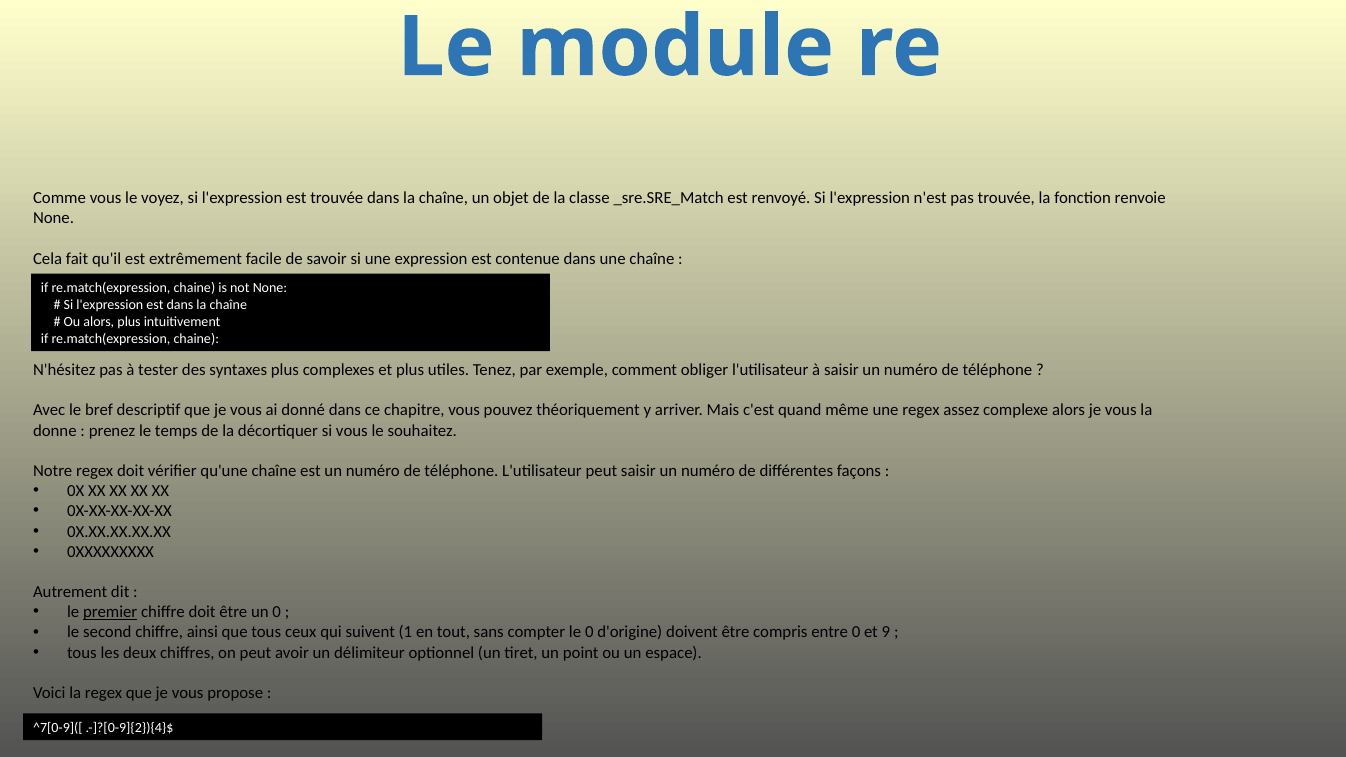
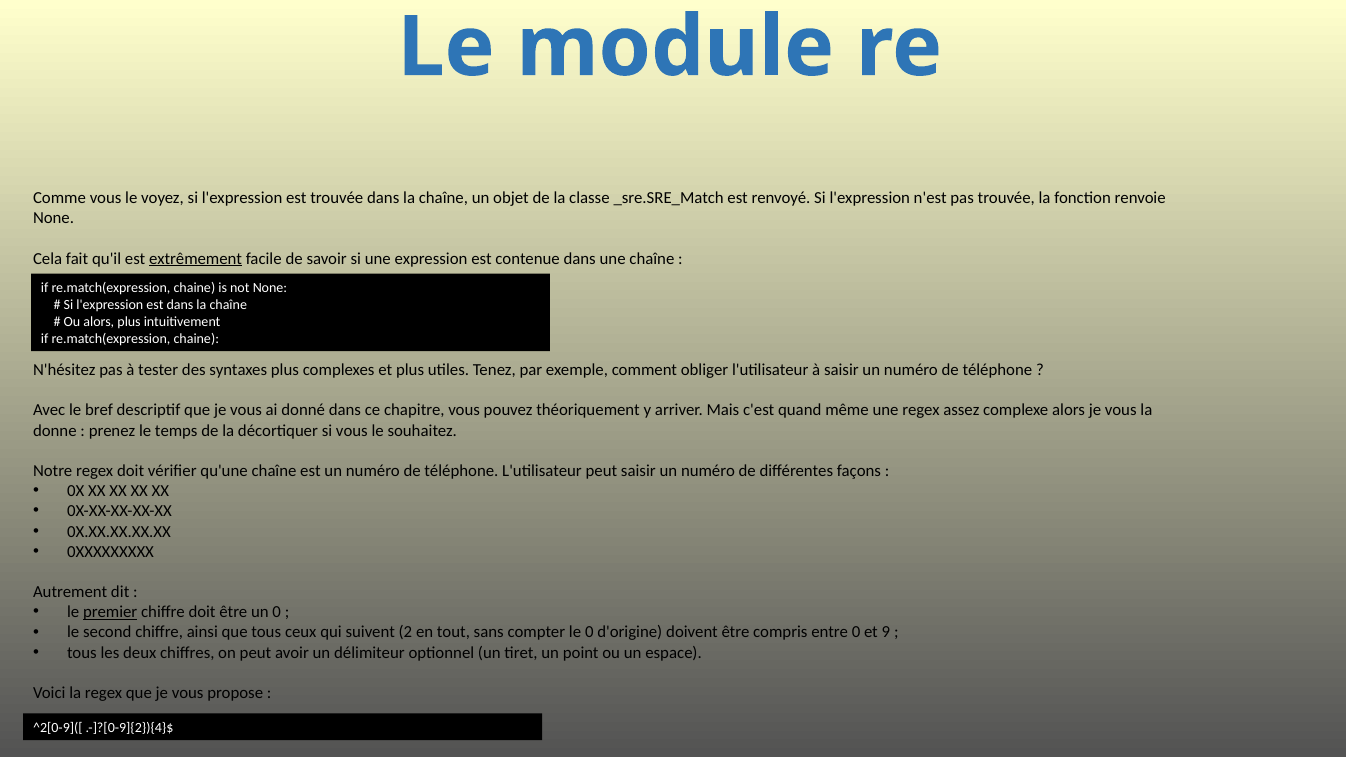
extrêmement underline: none -> present (196, 259)
1: 1 -> 2 (405, 632)
^7[0-9]([: ^7[0-9]([ -> ^2[0-9]([ (58, 728)
